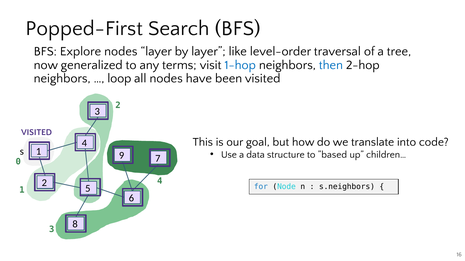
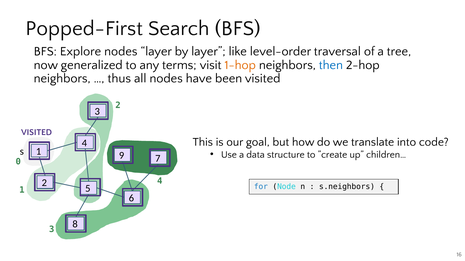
1-hop colour: blue -> orange (240, 65)
loop: loop -> thus (119, 79)
”based: ”based -> ”create (333, 155)
